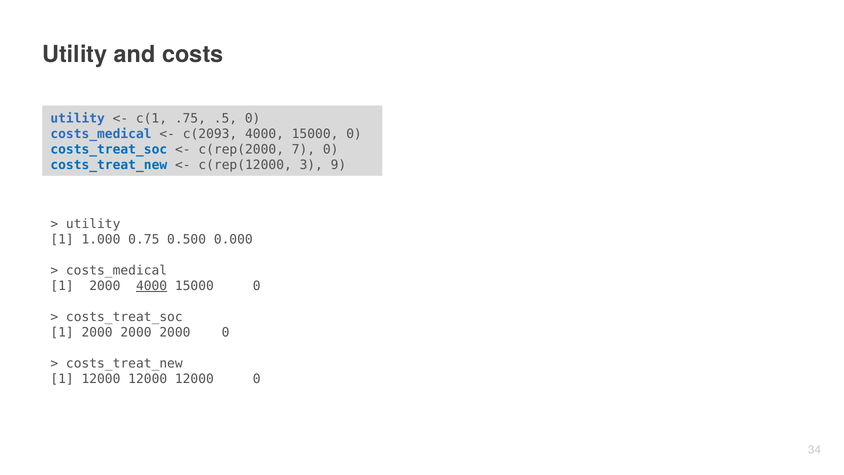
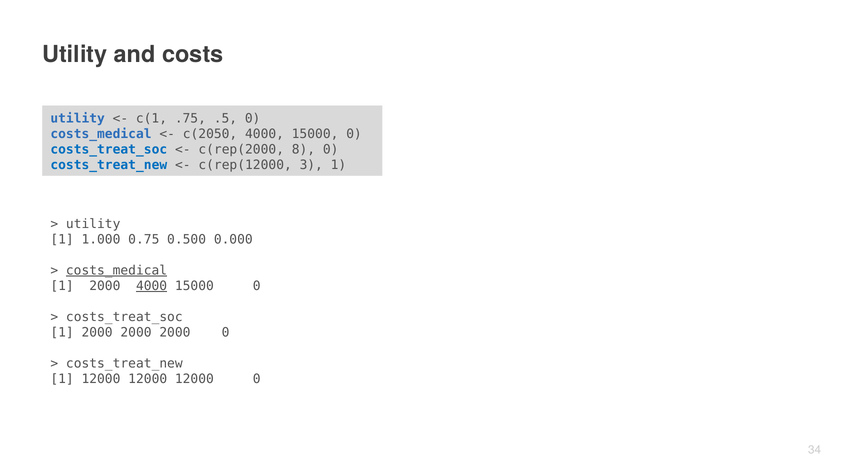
c(2093: c(2093 -> c(2050 (210, 134)
7: 7 -> 8 (303, 149)
3 9: 9 -> 1 (338, 165)
costs_medical underline: none -> present (117, 270)
